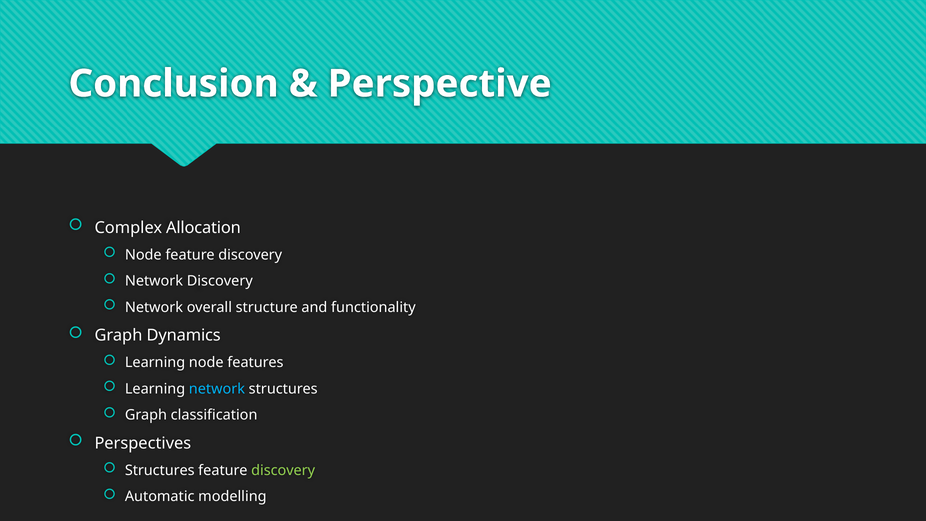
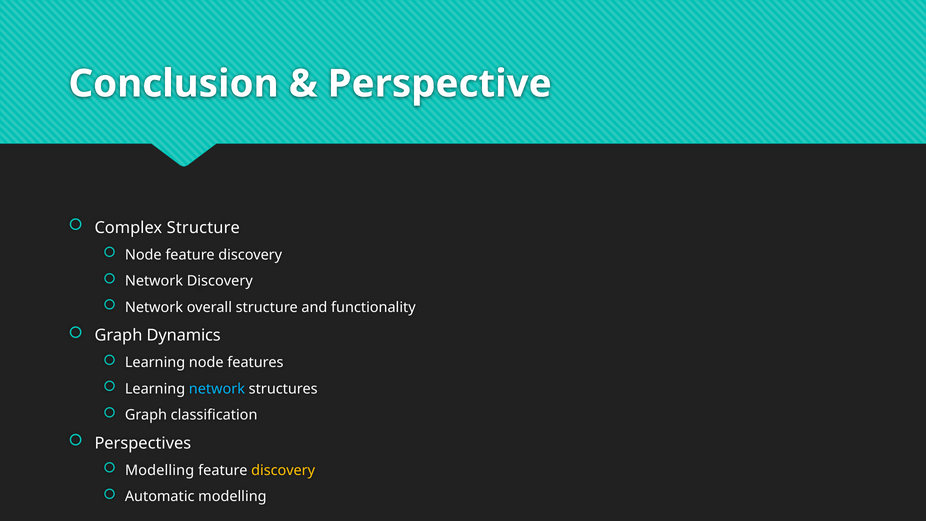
Complex Allocation: Allocation -> Structure (203, 228)
Structures: Structures -> Modelling (160, 470)
discovery colour: light green -> yellow (283, 470)
